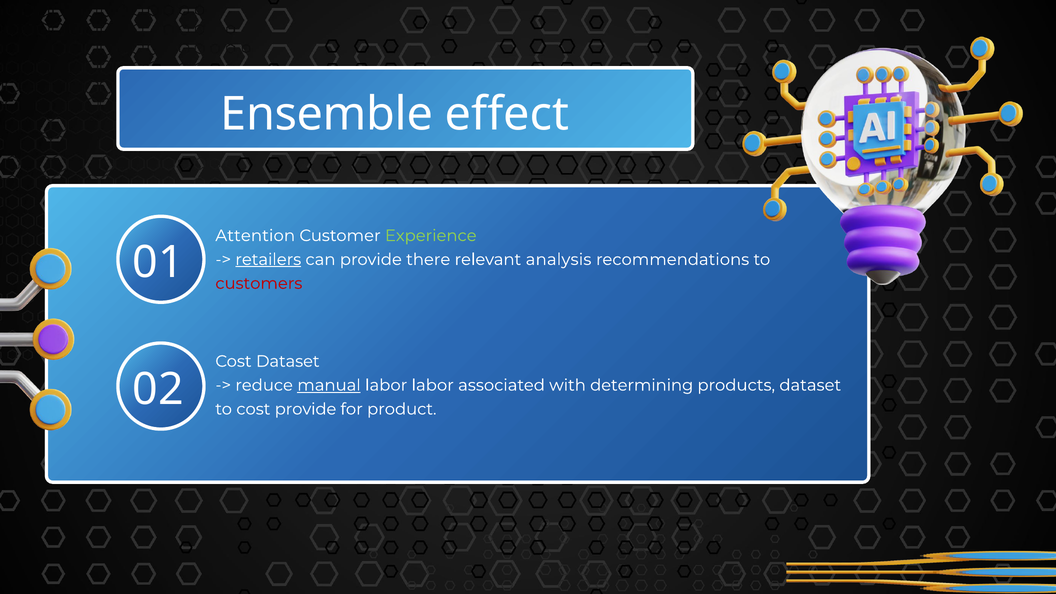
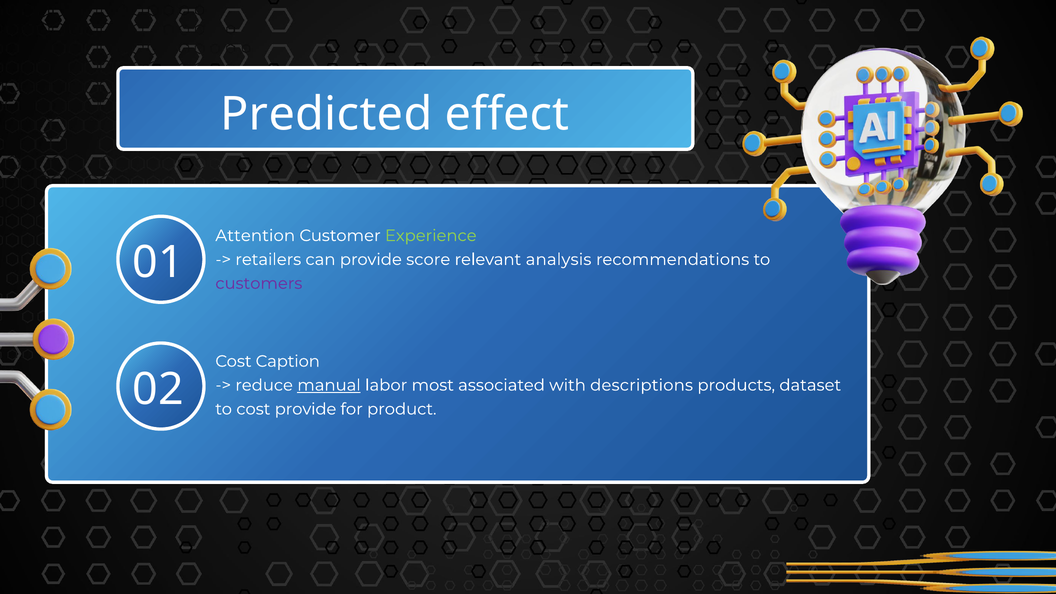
Ensemble: Ensemble -> Predicted (326, 114)
retailers underline: present -> none (268, 260)
there: there -> score (428, 260)
customers colour: red -> purple (259, 283)
Cost Dataset: Dataset -> Caption (288, 361)
labor labor: labor -> most (433, 385)
determining: determining -> descriptions (642, 385)
